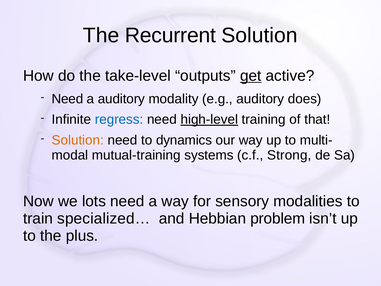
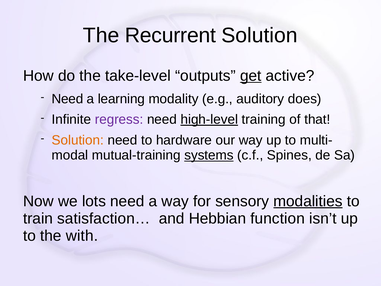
a auditory: auditory -> learning (121, 99)
regress colour: blue -> purple (119, 119)
dynamics: dynamics -> hardware (184, 140)
systems underline: none -> present (209, 155)
Strong: Strong -> Spines (289, 155)
modalities underline: none -> present (308, 201)
specialized…: specialized… -> satisfaction… (104, 218)
problem: problem -> function (278, 218)
plus: plus -> with (82, 236)
